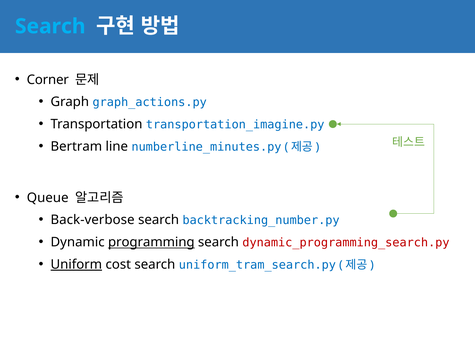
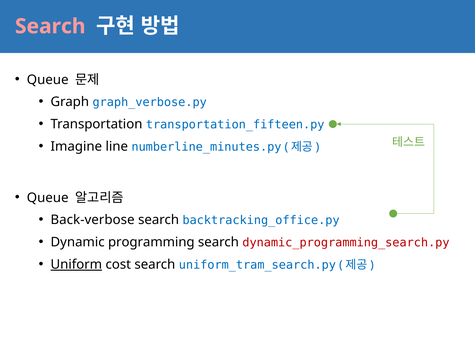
Search colour: light blue -> pink (50, 26)
Corner: Corner -> Queue (48, 80)
graph_actions.py: graph_actions.py -> graph_verbose.py (150, 102)
transportation_imagine.py: transportation_imagine.py -> transportation_fifteen.py (235, 125)
Bertram: Bertram -> Imagine (76, 147)
backtracking_number.py: backtracking_number.py -> backtracking_office.py (261, 221)
programming underline: present -> none (151, 242)
